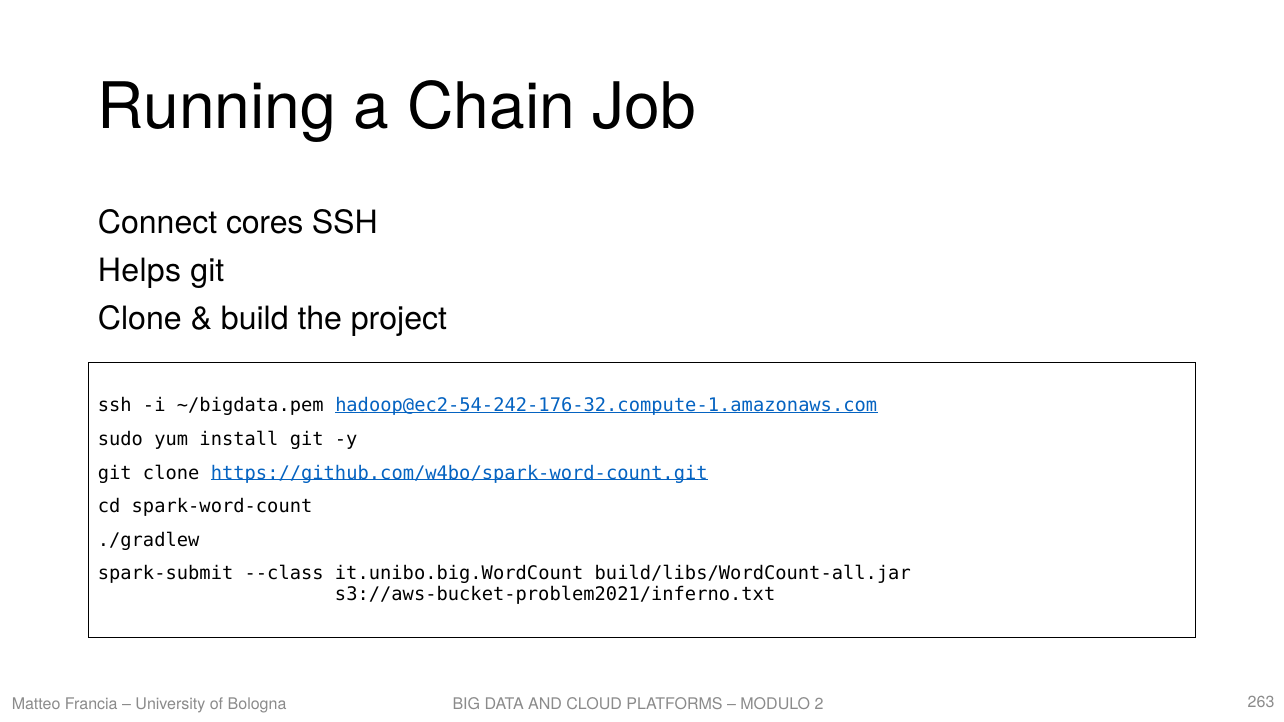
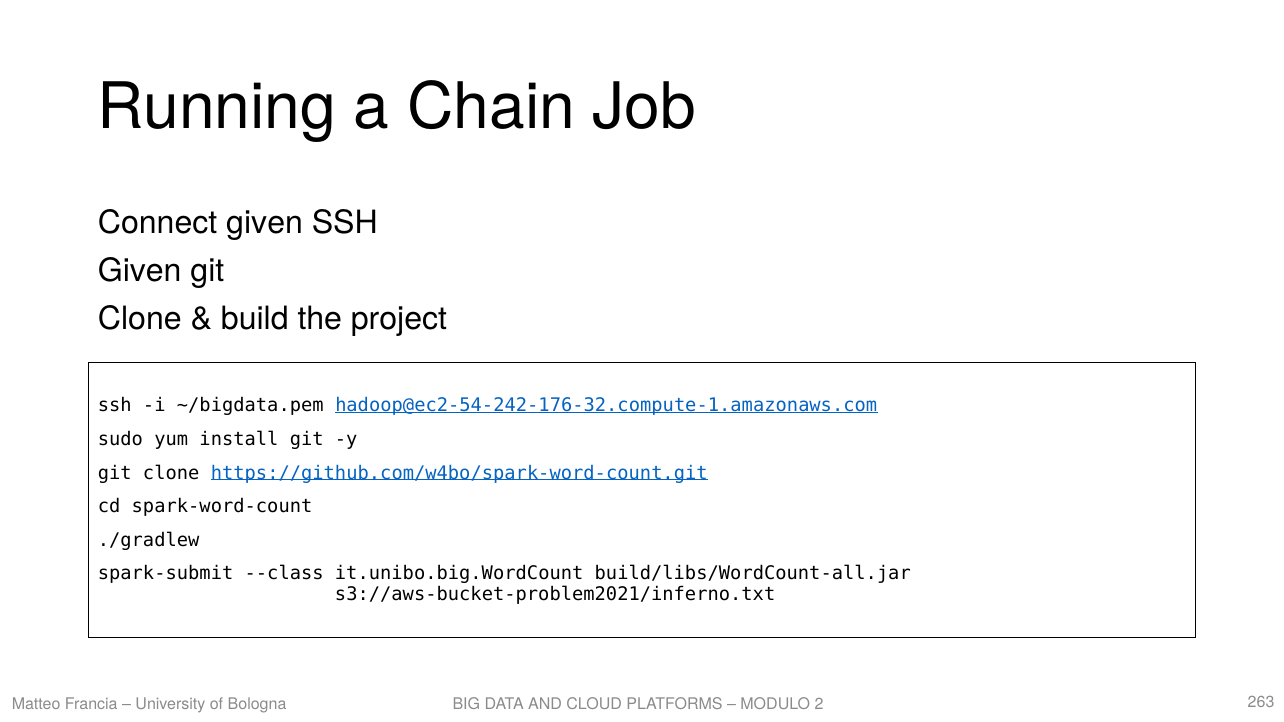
Connect cores: cores -> given (265, 223)
Helps: Helps -> Given (140, 271)
